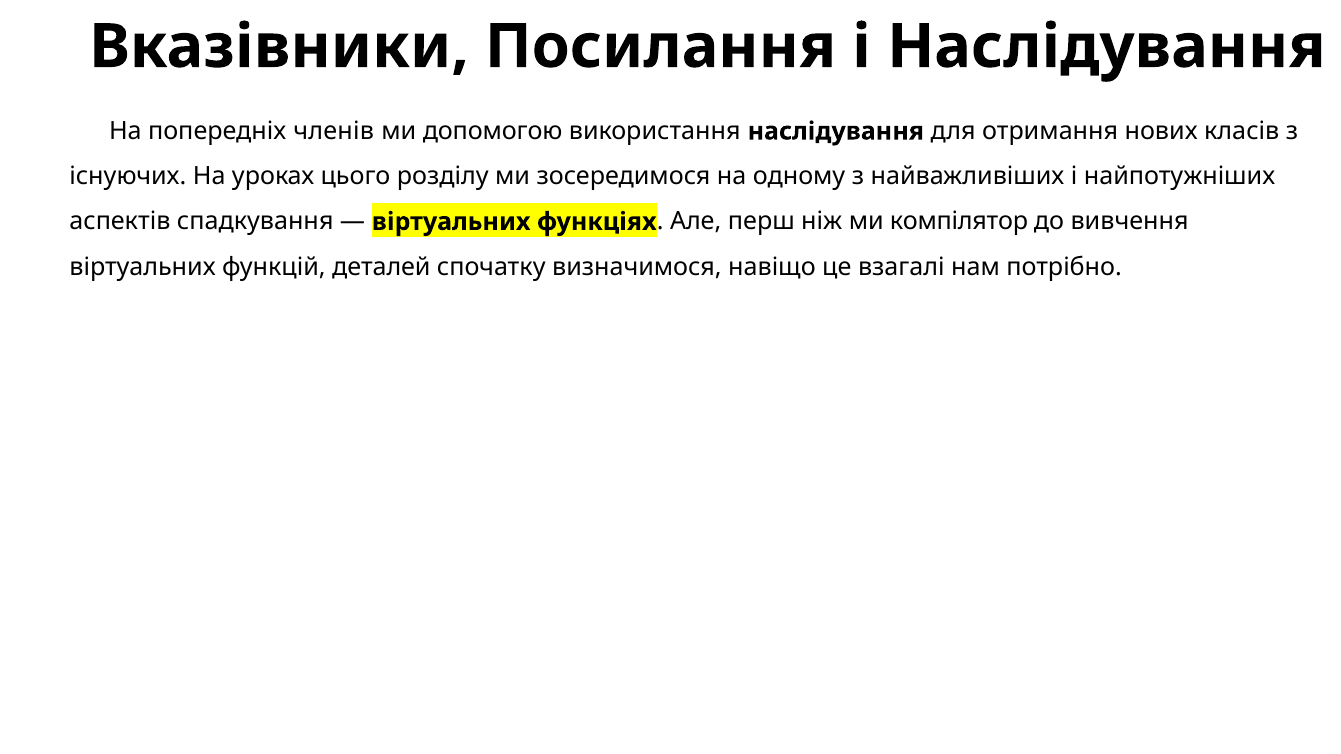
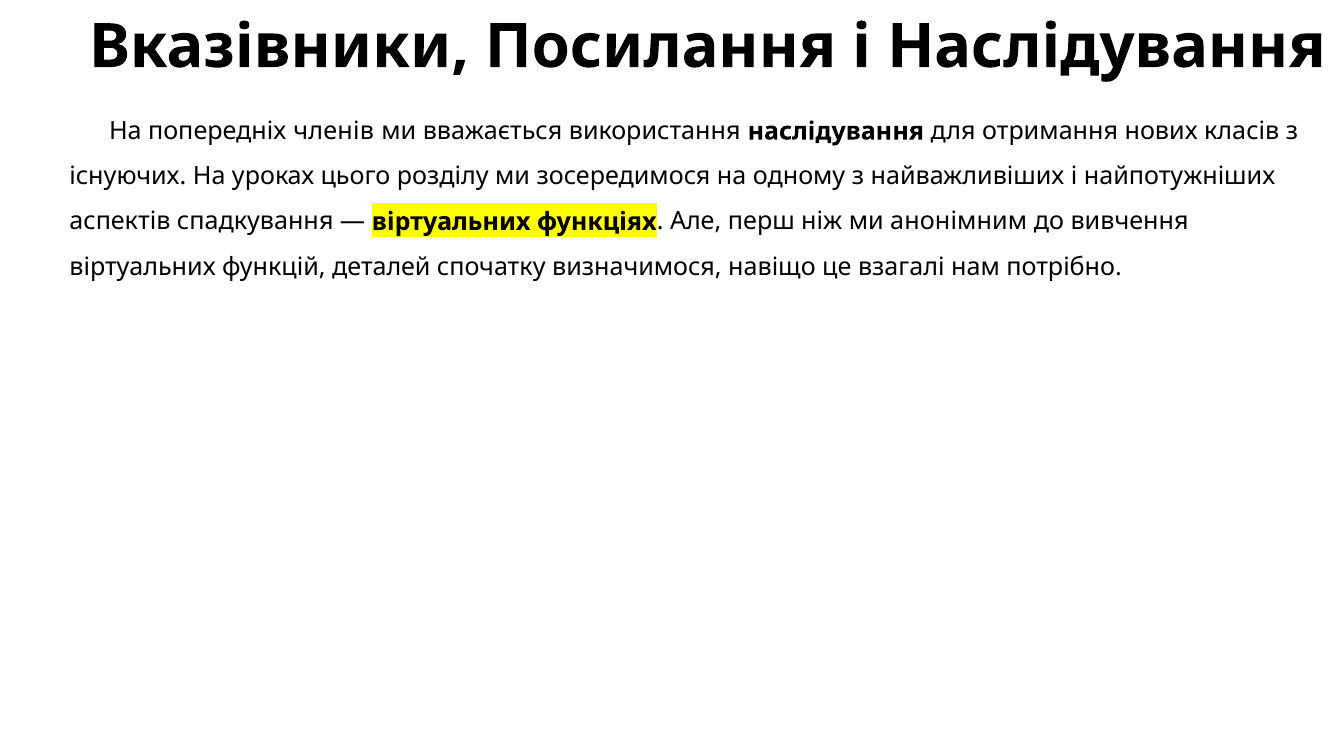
допомогою: допомогою -> вважається (493, 131)
компілятор: компілятор -> анонімним (959, 222)
